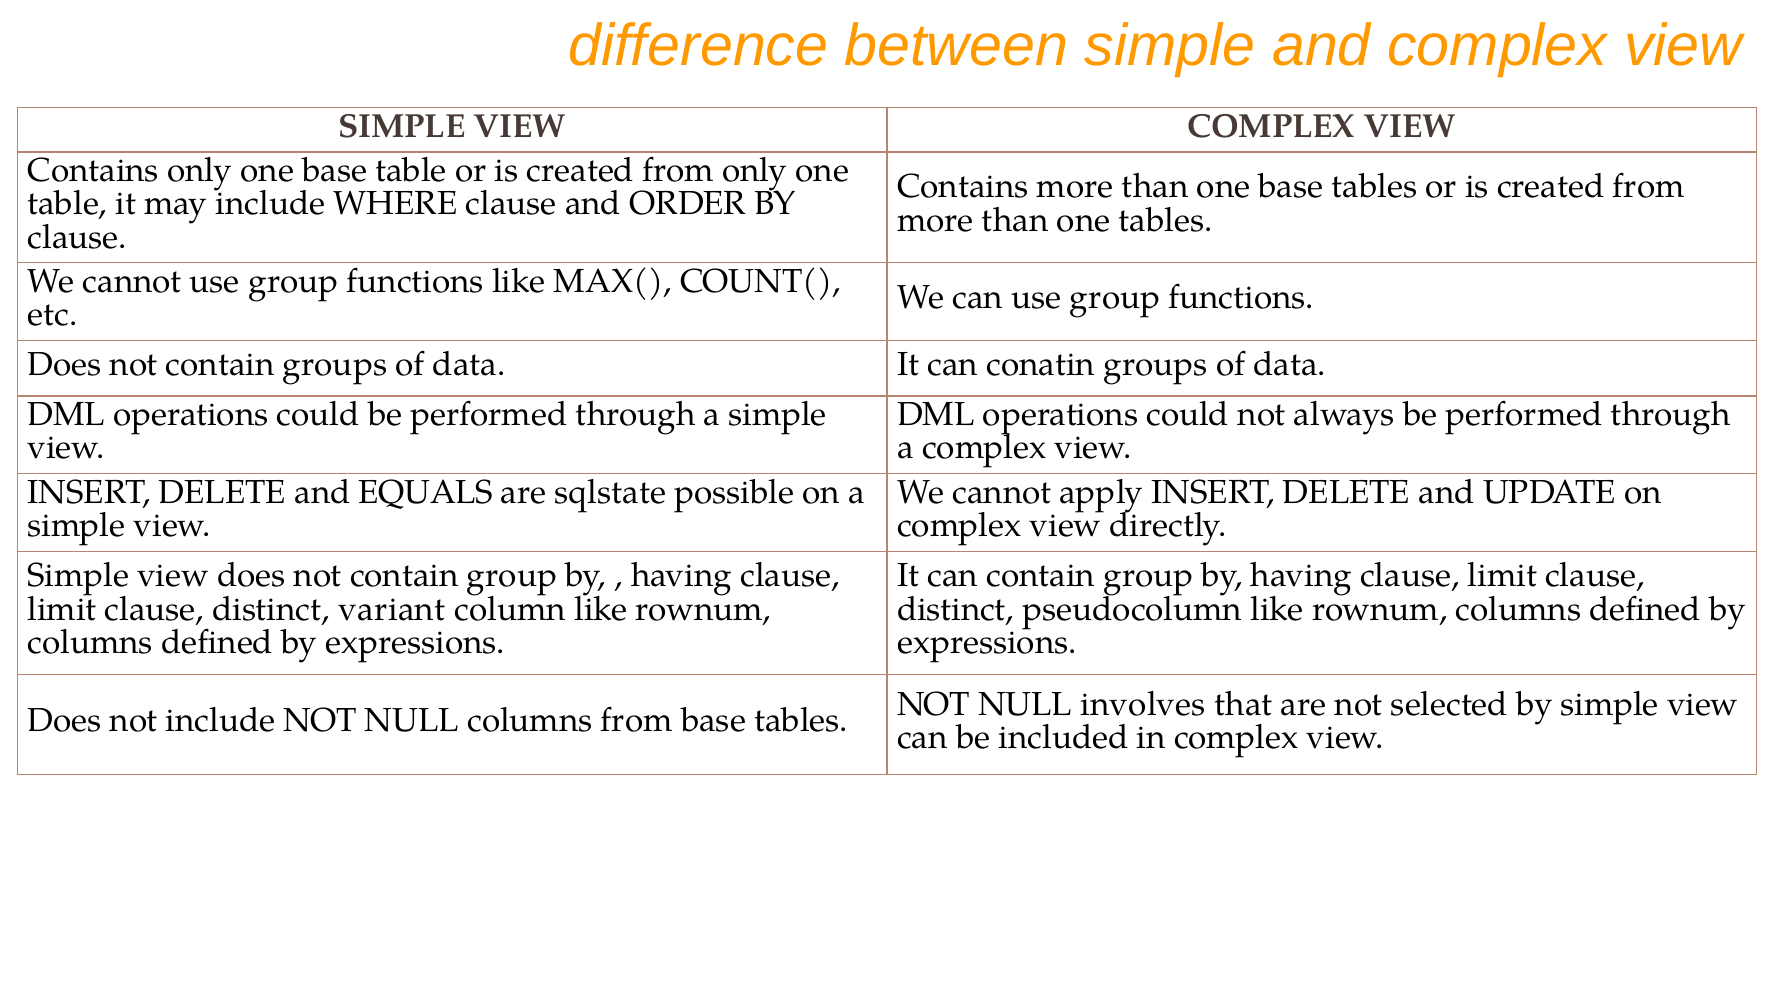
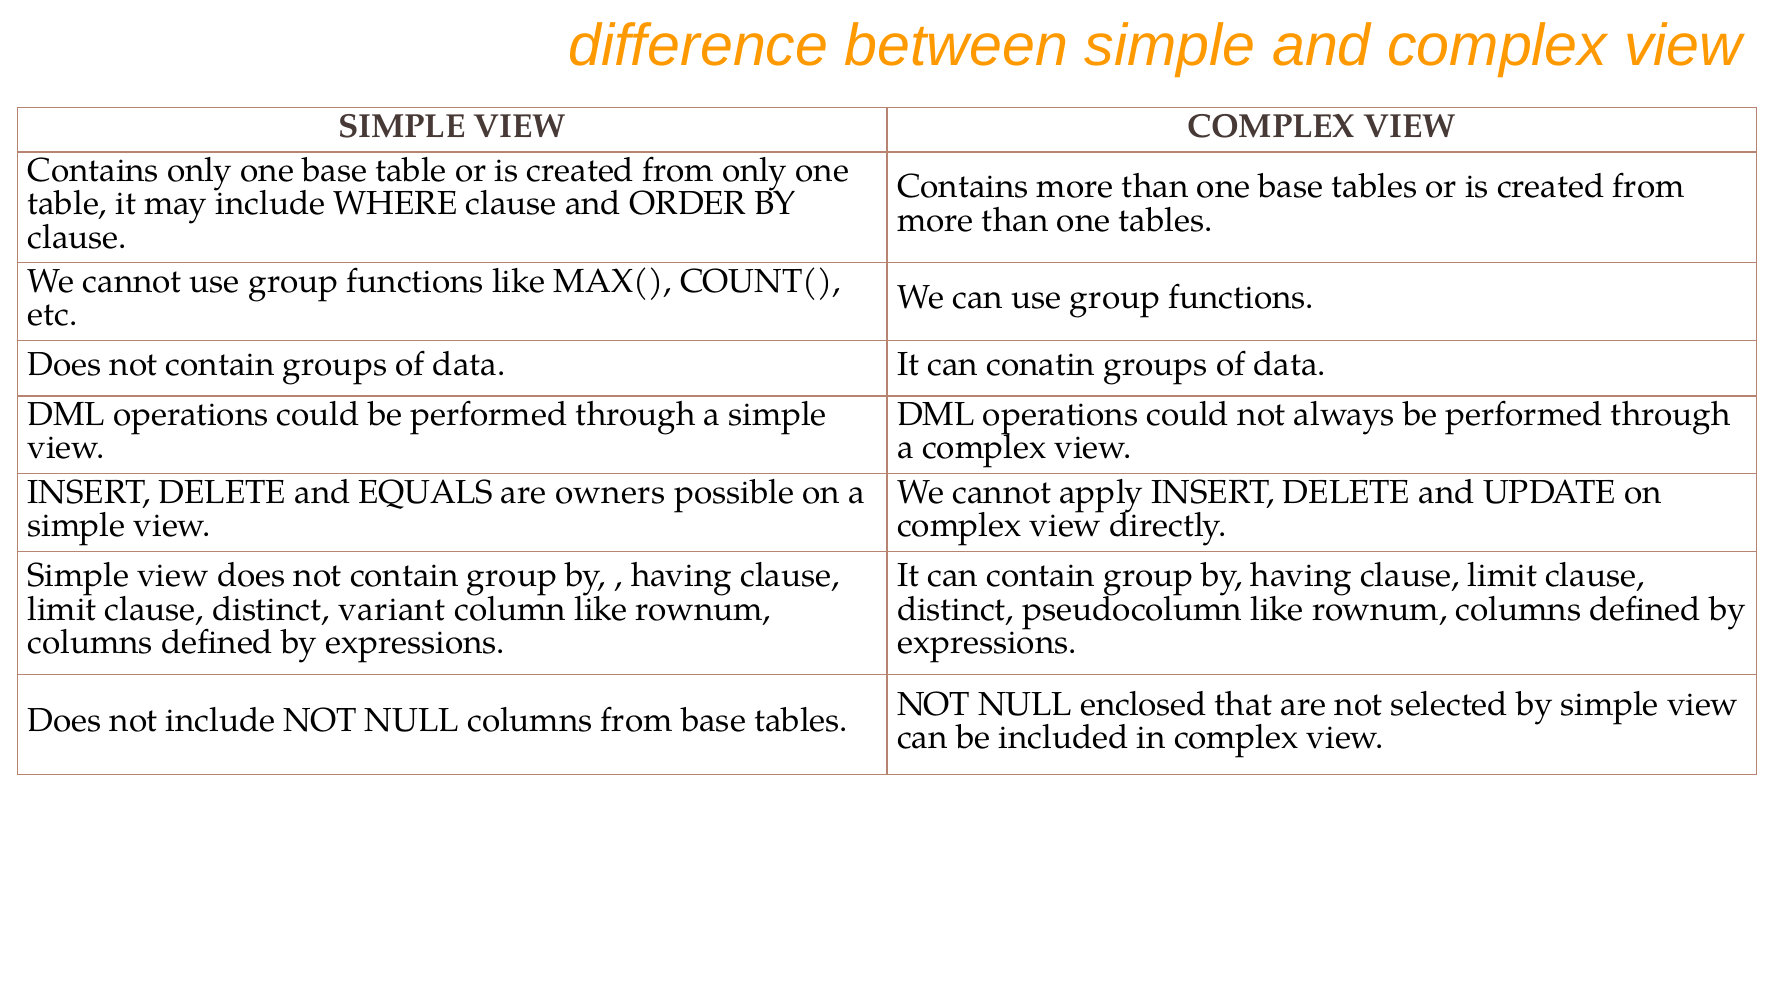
sqlstate: sqlstate -> owners (610, 492)
involves: involves -> enclosed (1144, 704)
